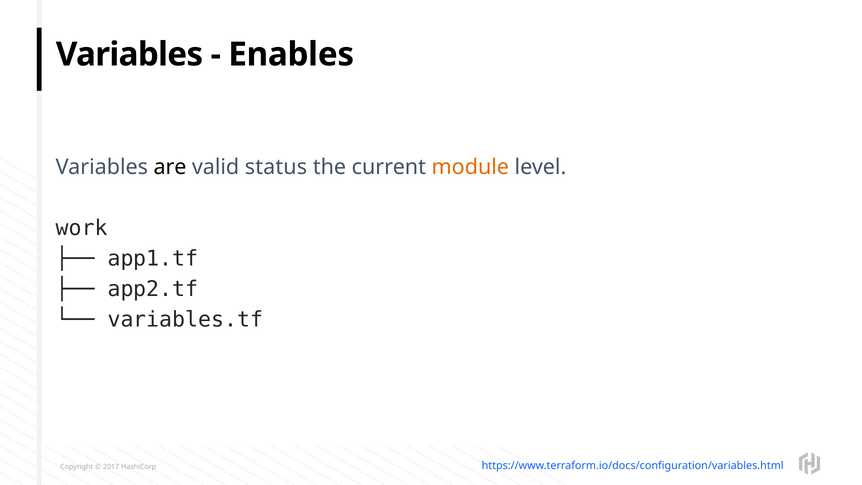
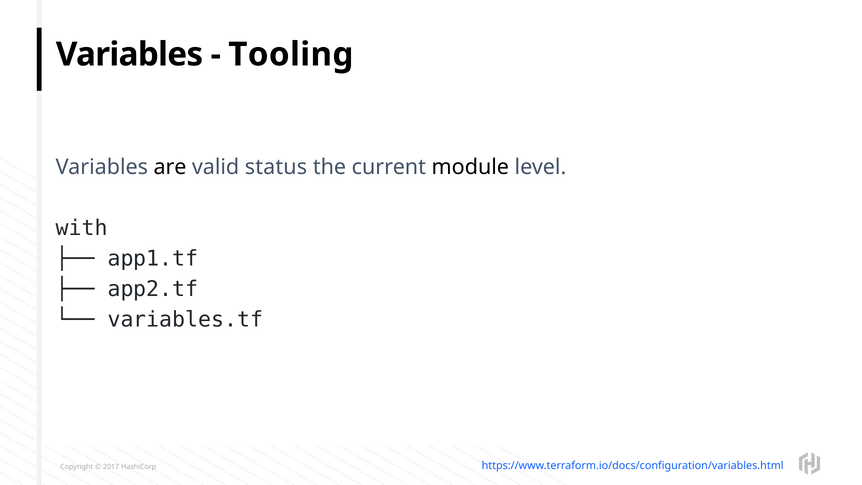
Enables: Enables -> Tooling (291, 54)
module colour: orange -> black (470, 167)
work: work -> with (82, 228)
